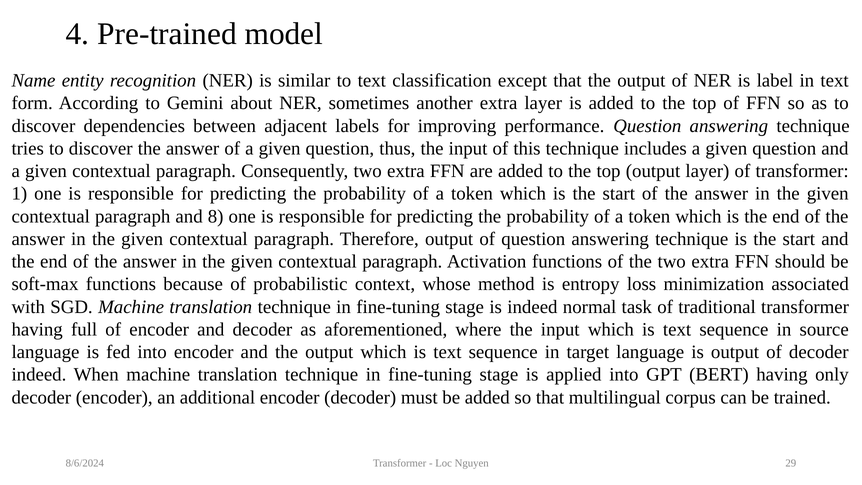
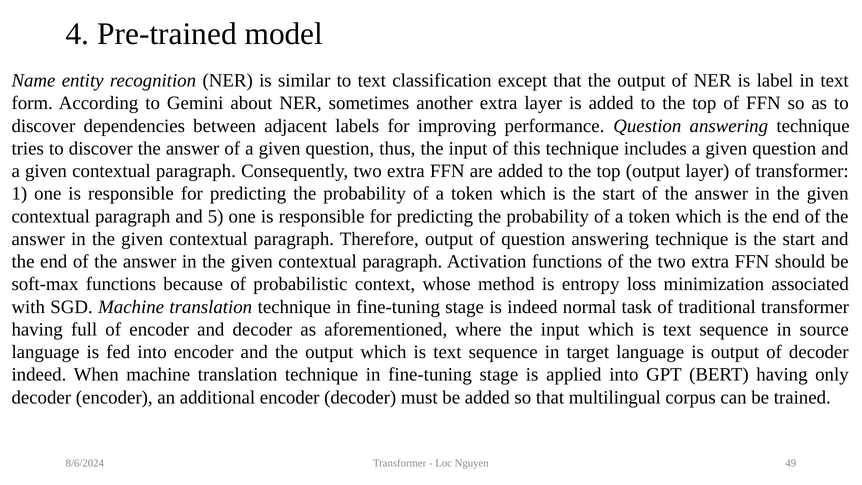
8: 8 -> 5 (216, 216)
29: 29 -> 49 (791, 463)
